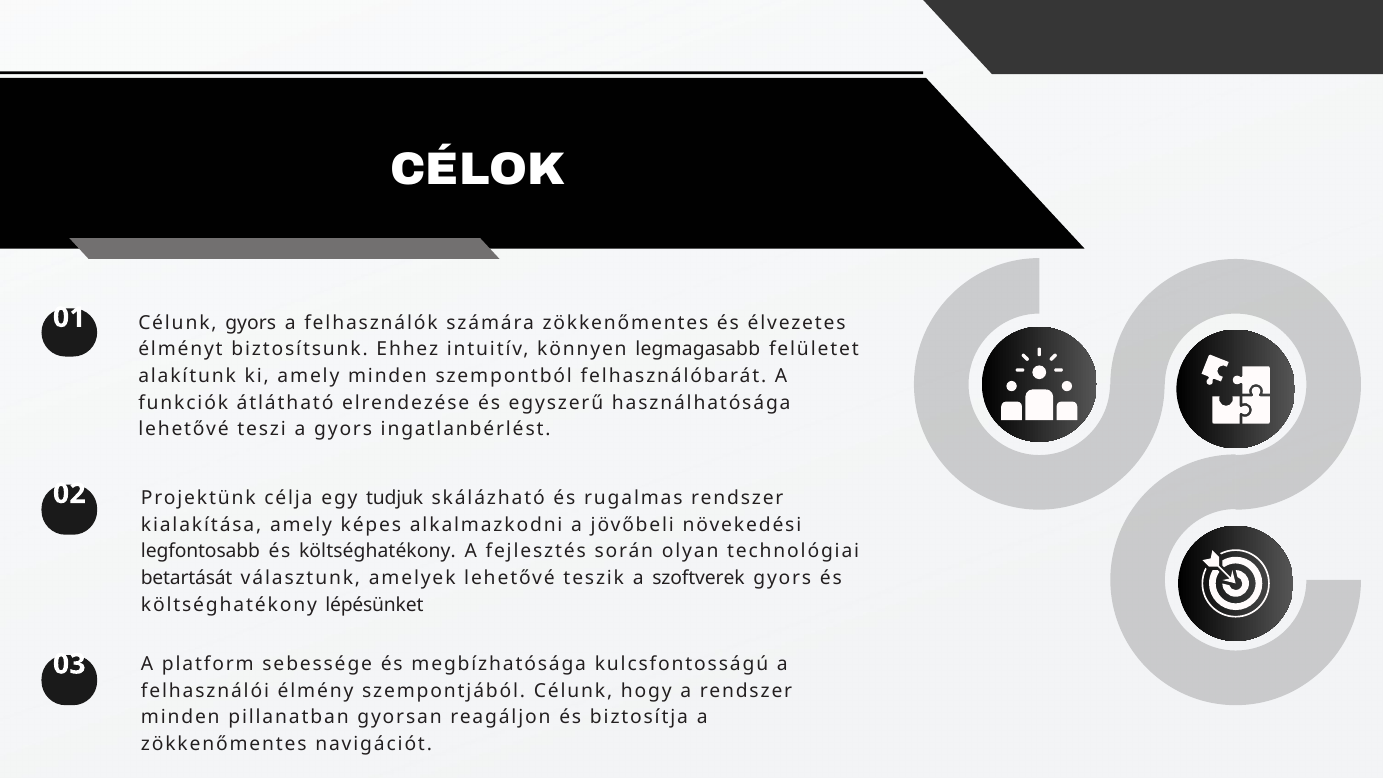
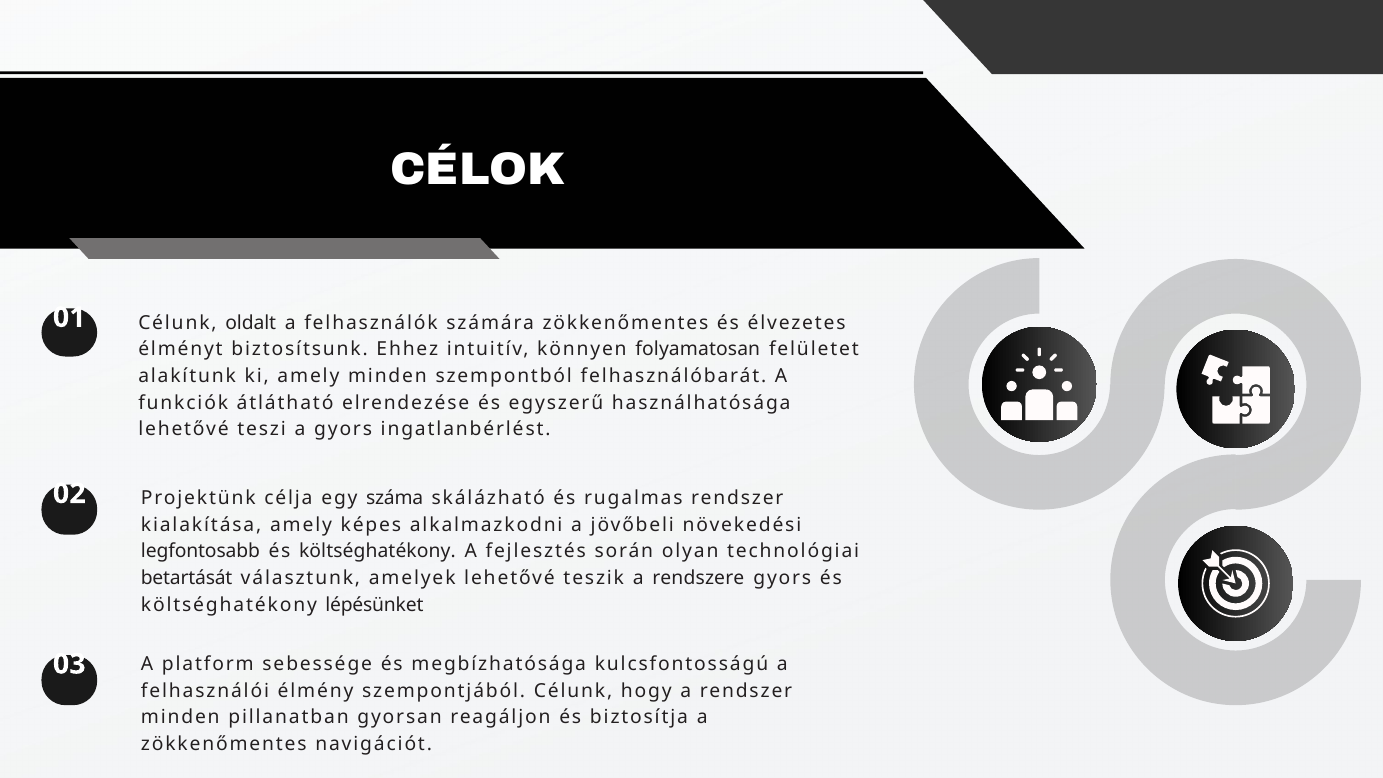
Célunk gyors: gyors -> oldalt (251, 323)
legmagasabb: legmagasabb -> folyamatosan (698, 349)
tudjuk: tudjuk -> száma (395, 498)
szoftverek: szoftverek -> rendszere (698, 578)
